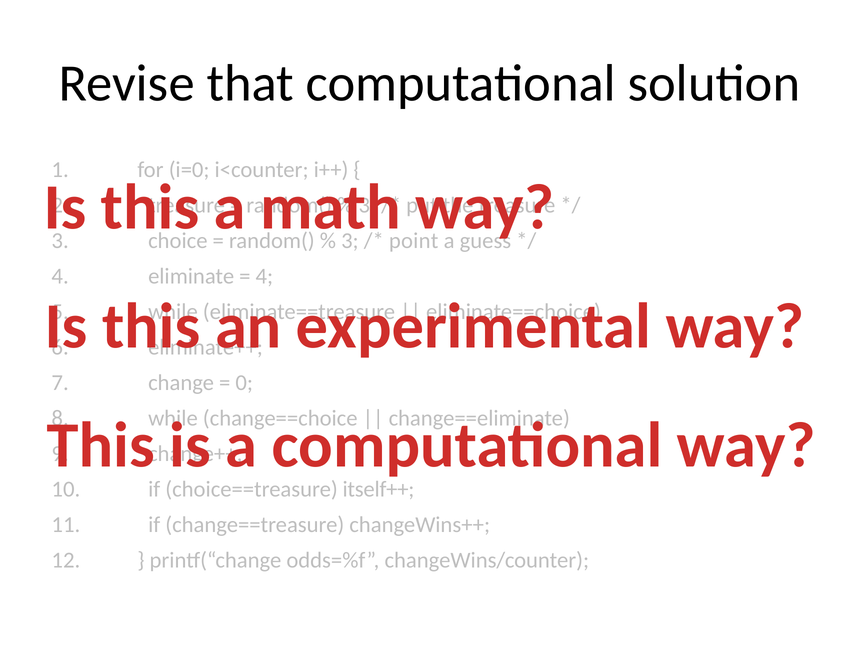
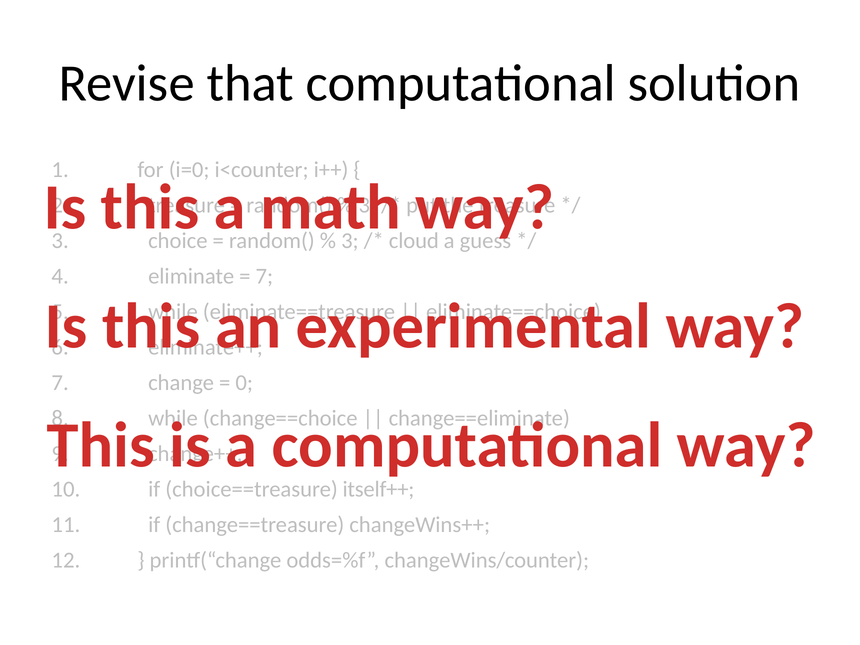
point: point -> cloud (414, 241)
4: 4 -> 7 (264, 276)
